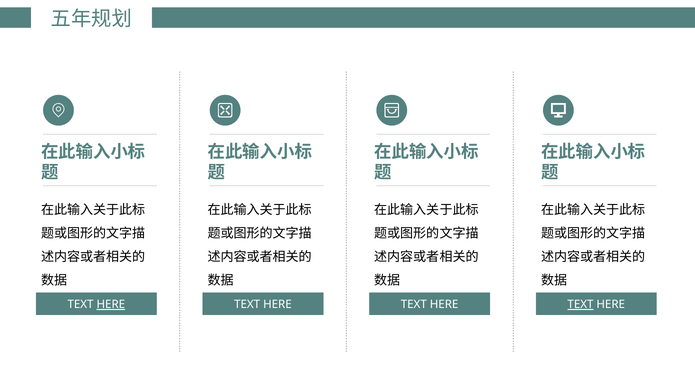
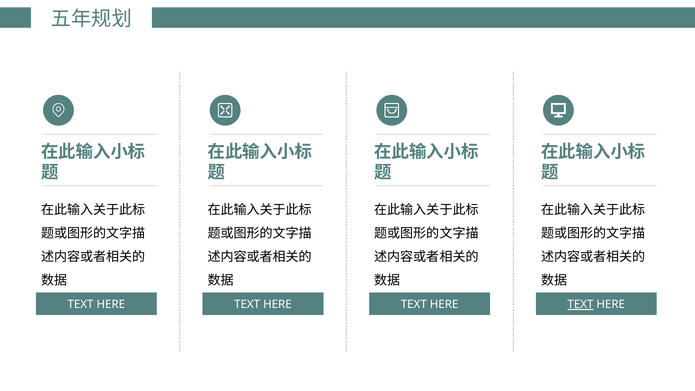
HERE underline: present -> none (111, 304)
